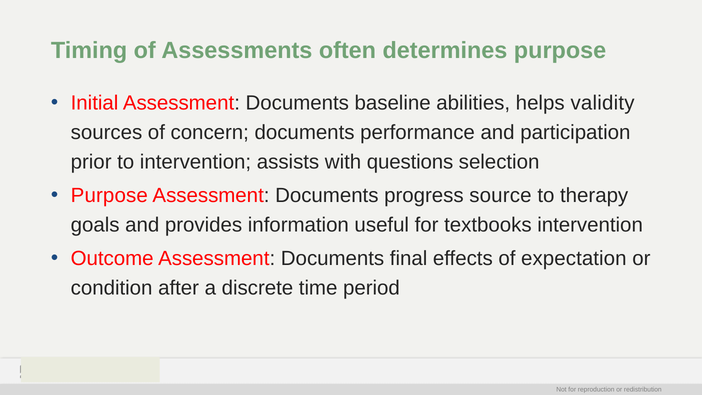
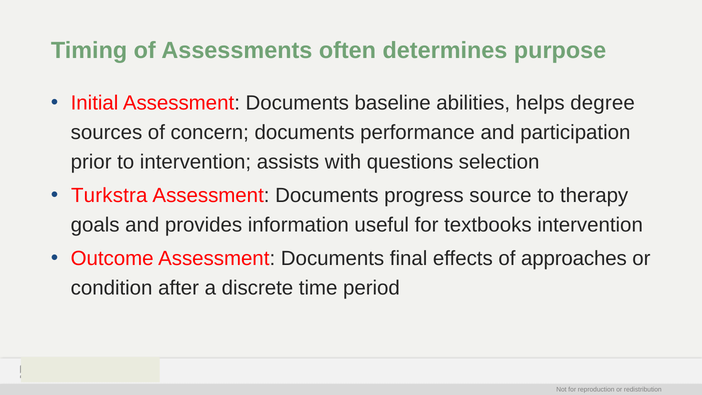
validity: validity -> degree (603, 103)
Purpose: Purpose -> Turkstra (109, 195)
expectation: expectation -> approaches (574, 258)
